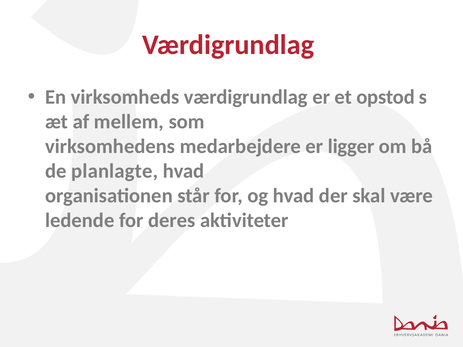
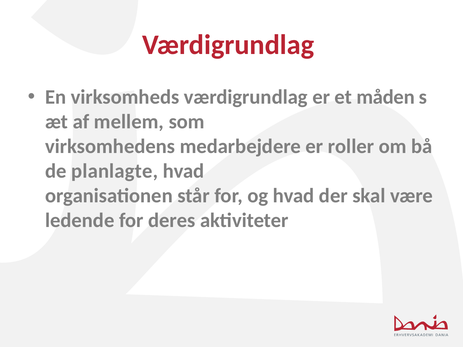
opstod: opstod -> måden (386, 97)
ligger: ligger -> roller (351, 147)
